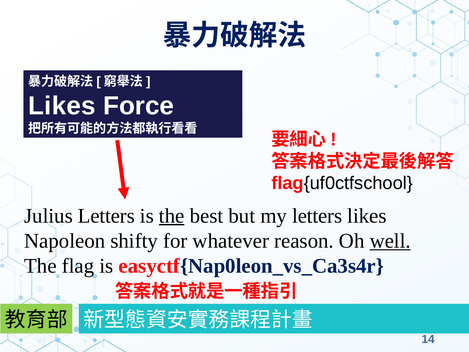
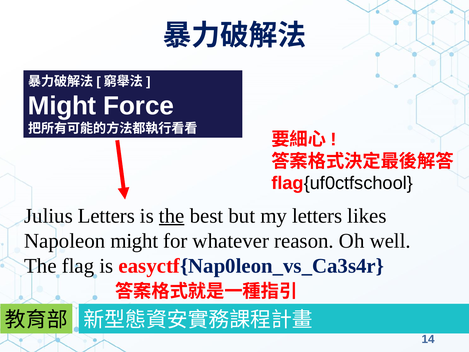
Likes: Likes -> Might (62, 106)
Napoleon shifty: shifty -> might (134, 241)
well underline: present -> none (390, 241)
